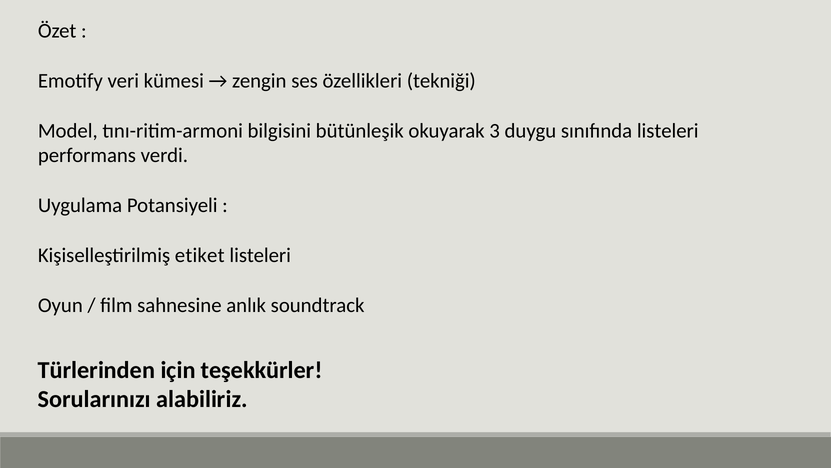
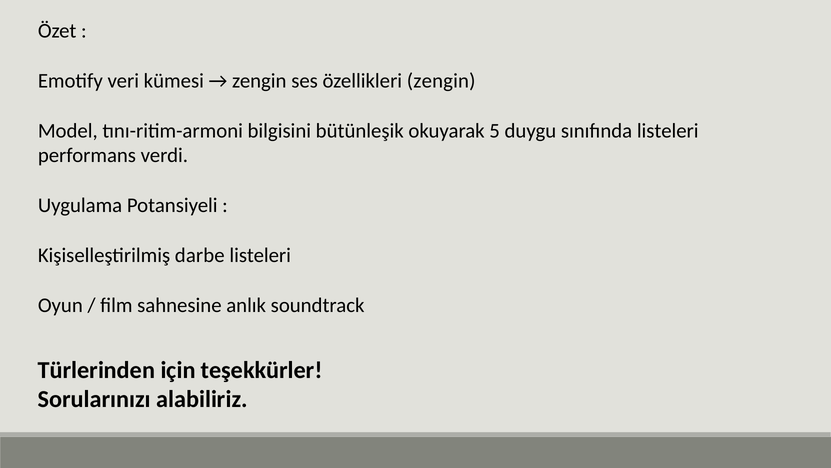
özellikleri tekniği: tekniği -> zengin (441, 81)
3: 3 -> 5 (495, 130)
etiket: etiket -> darbe (200, 255)
